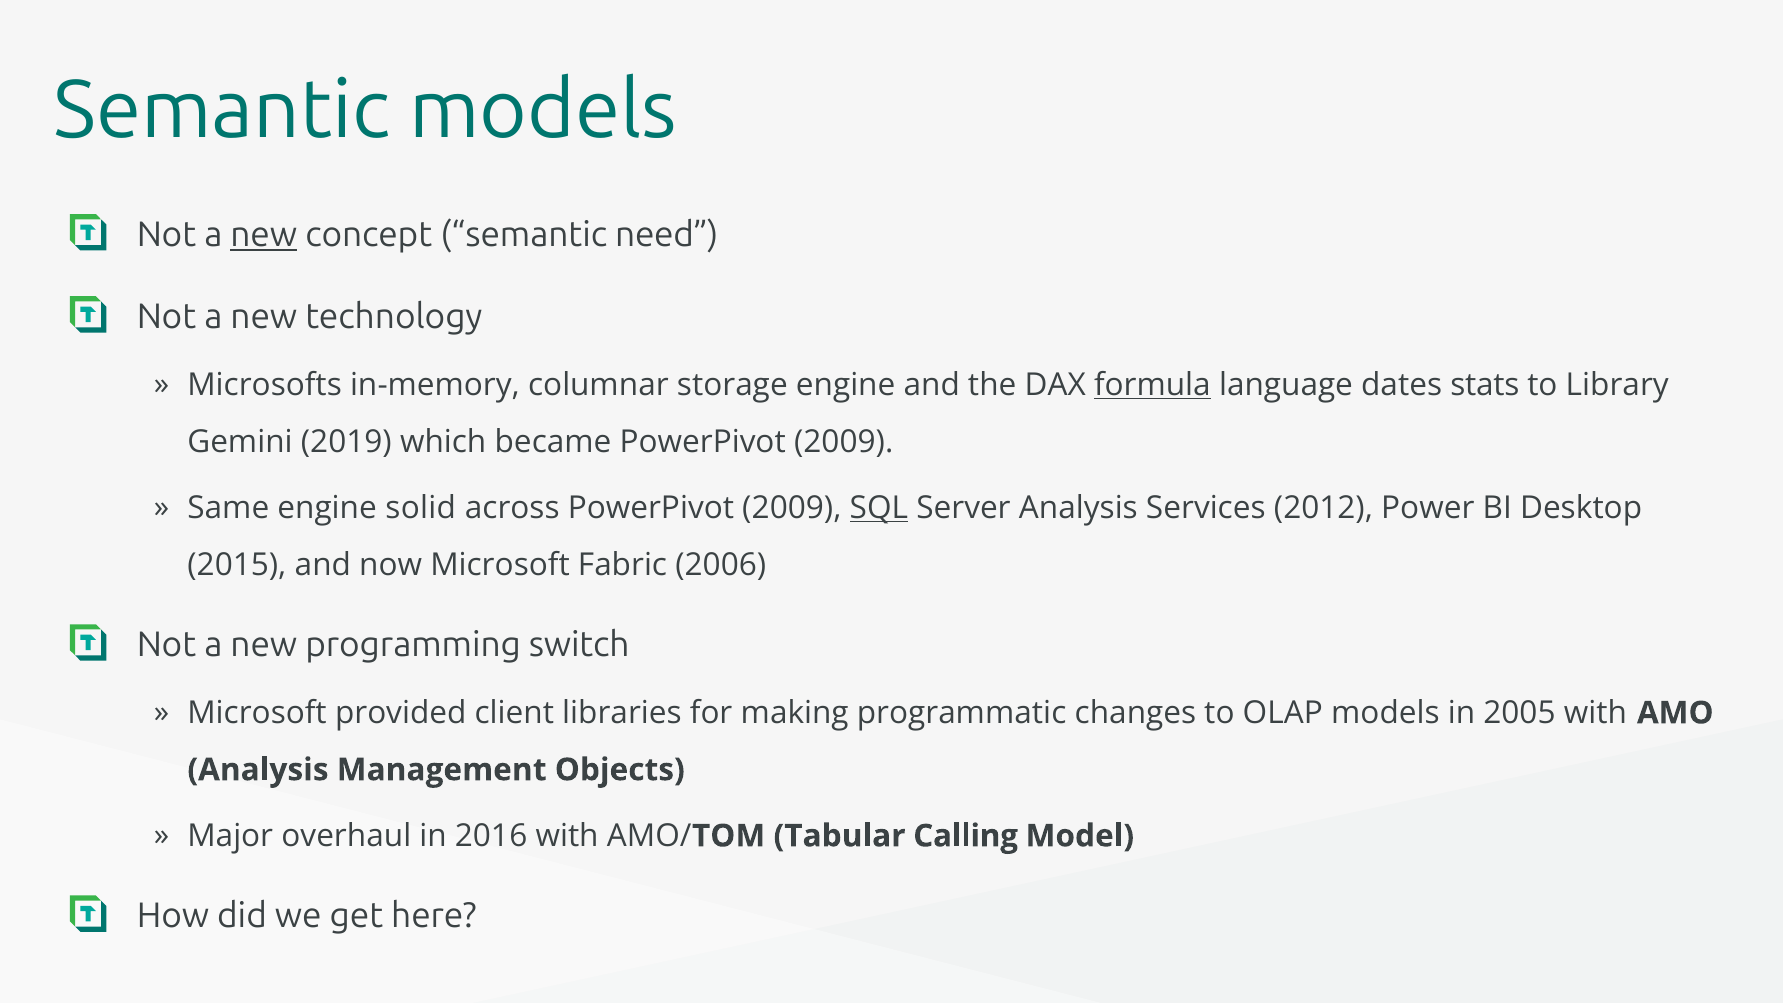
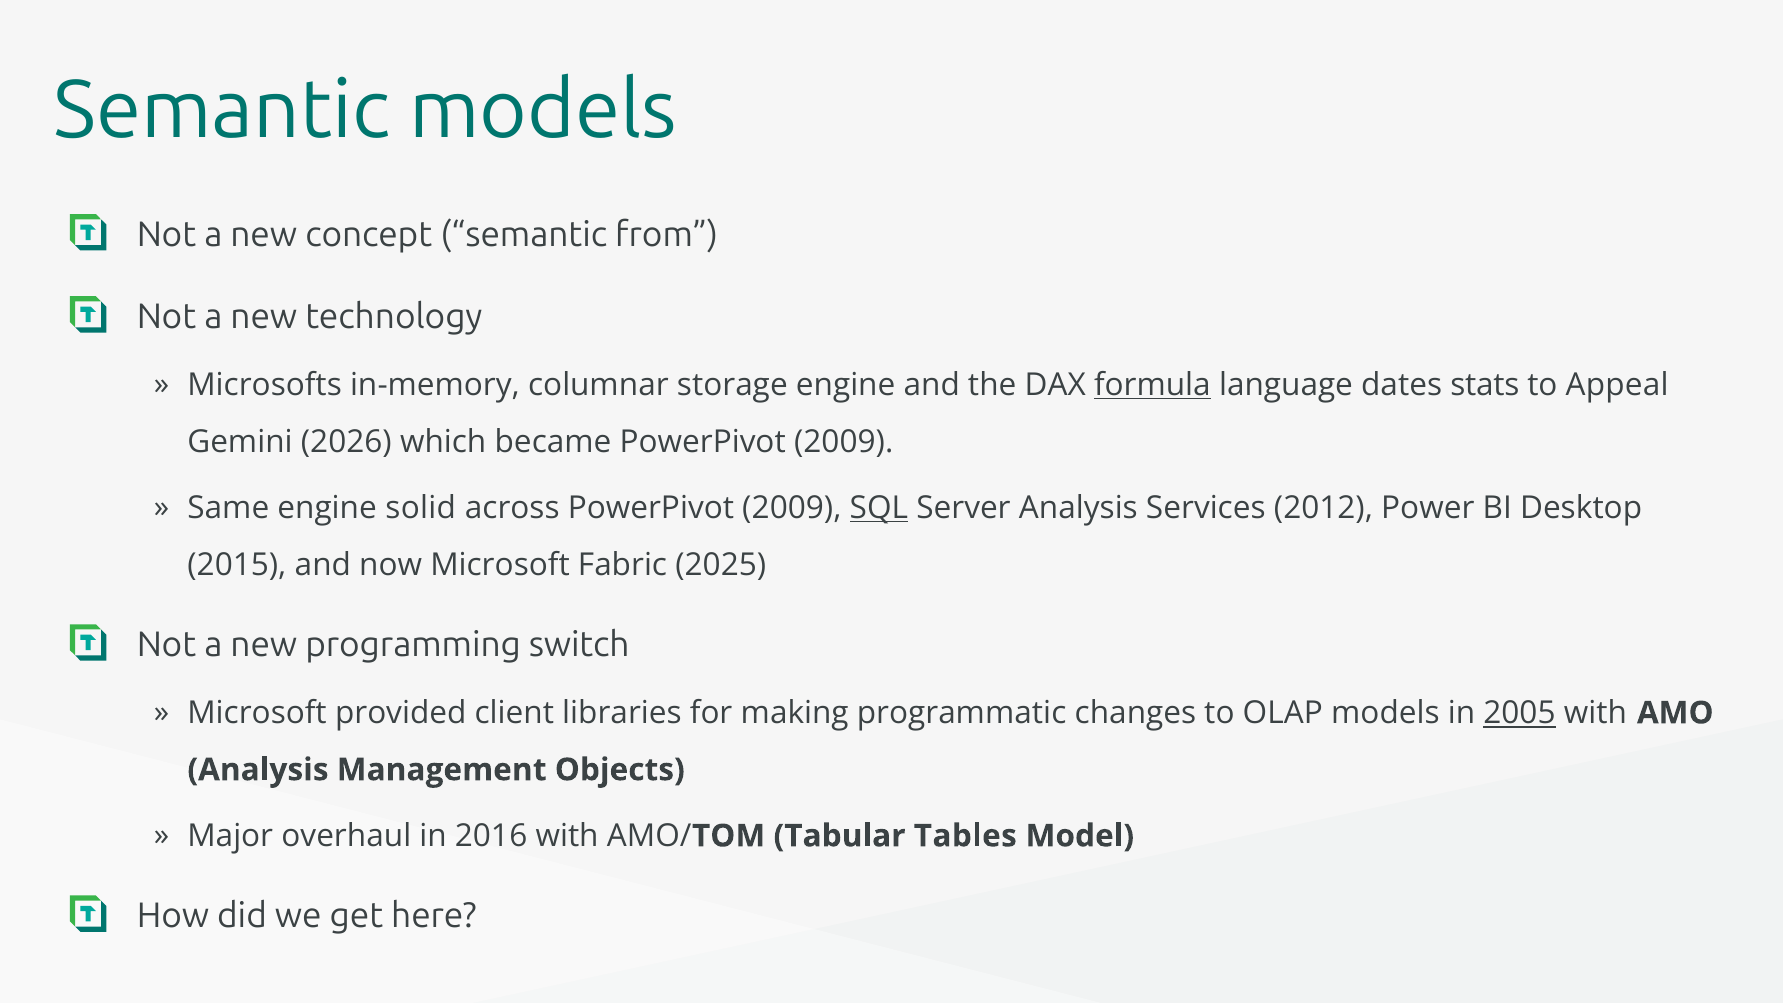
new underline: present -> none (264, 235)
need: need -> from (667, 235)
Library: Library -> Appeal (1617, 385)
2019: 2019 -> 2026 (346, 442)
2006: 2006 -> 2025 (721, 565)
2005 underline: none -> present (1519, 713)
Calling: Calling -> Tables (965, 836)
